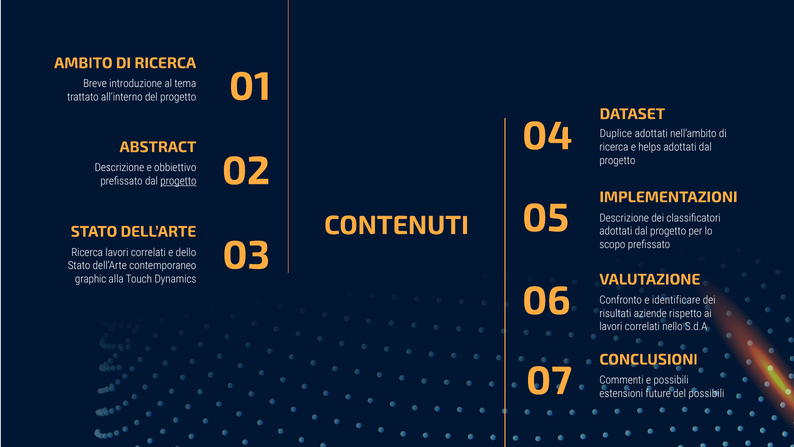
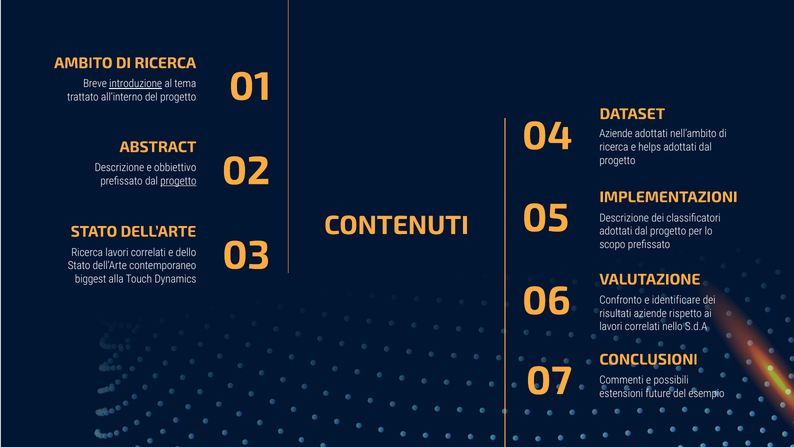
introduzione underline: none -> present (136, 84)
Duplice: Duplice -> Aziende (616, 134)
graphic: graphic -> biggest (91, 279)
del possibili: possibili -> esempio (706, 393)
